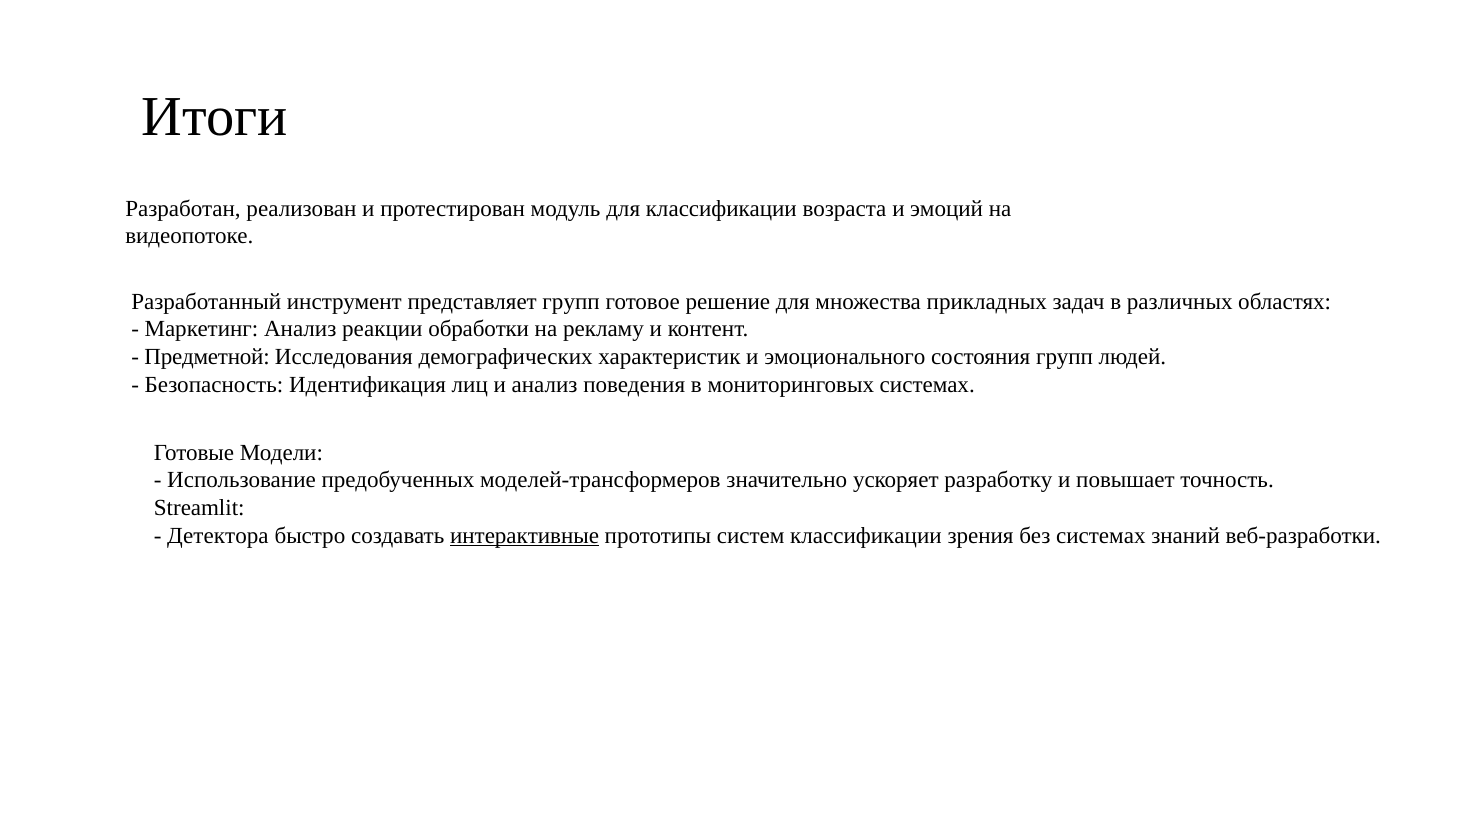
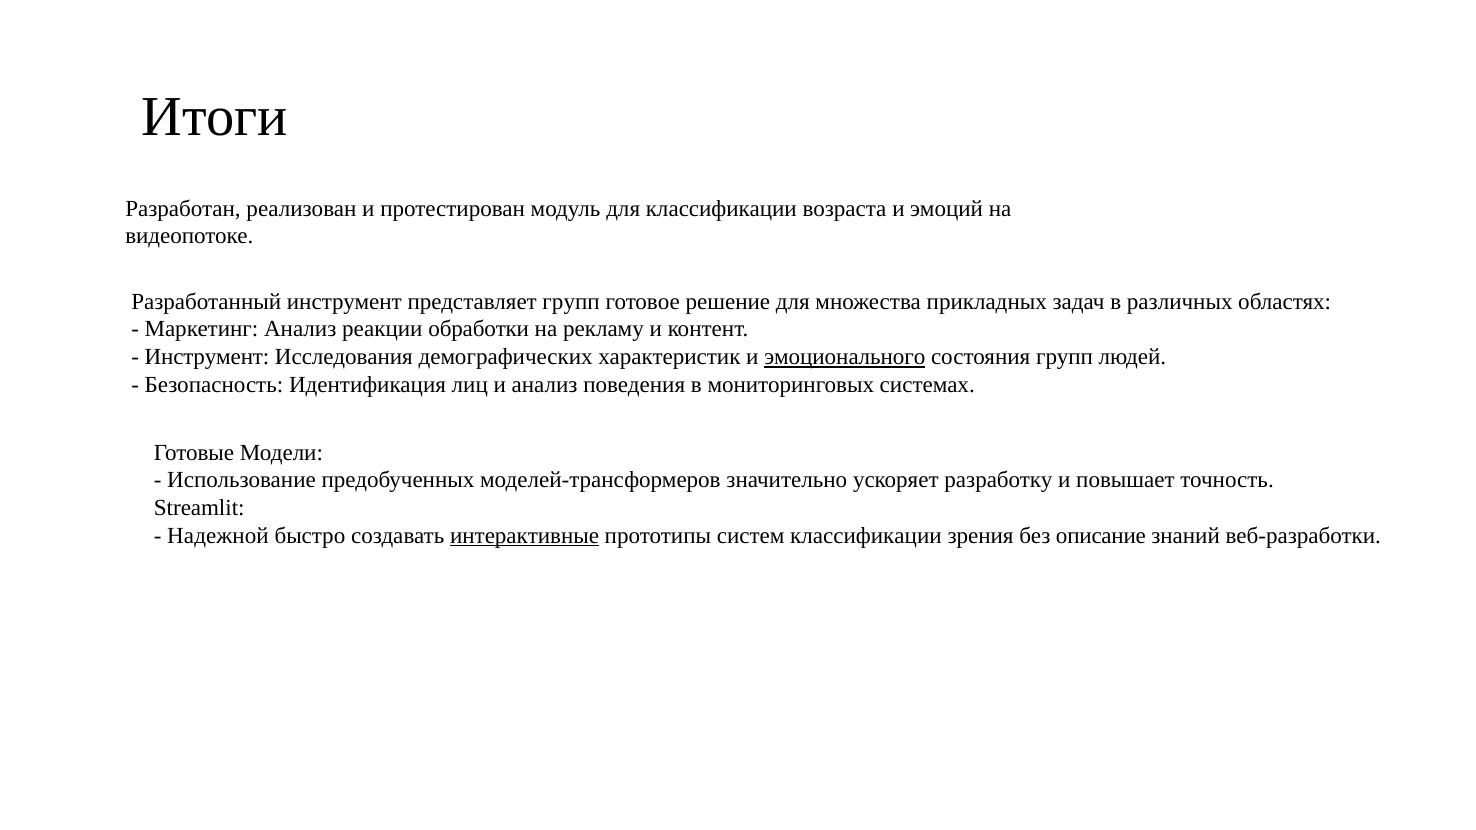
Предметной: Предметной -> Инструмент (207, 357)
эмоционального underline: none -> present (845, 357)
Детектора: Детектора -> Надежной (218, 536)
без системах: системах -> описание (1101, 536)
